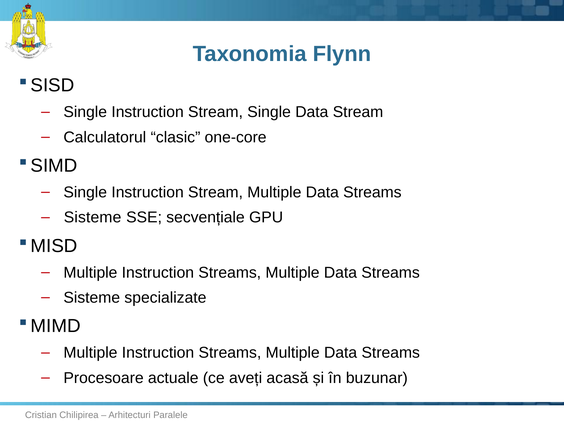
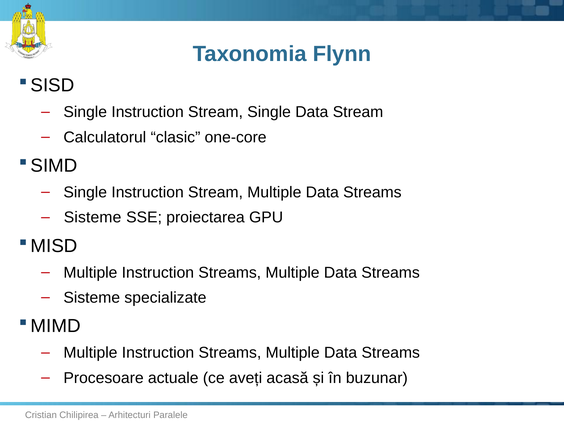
secvențiale: secvențiale -> proiectarea (206, 217)
